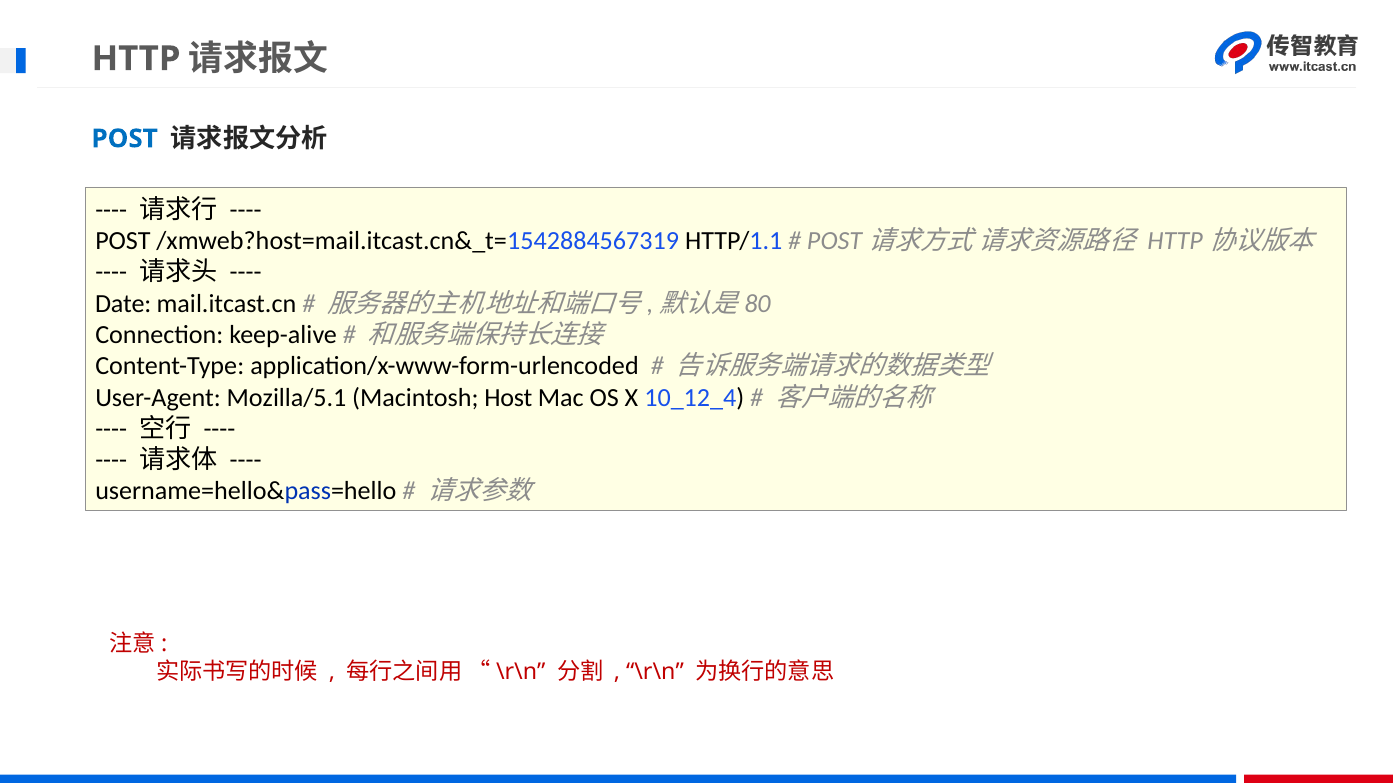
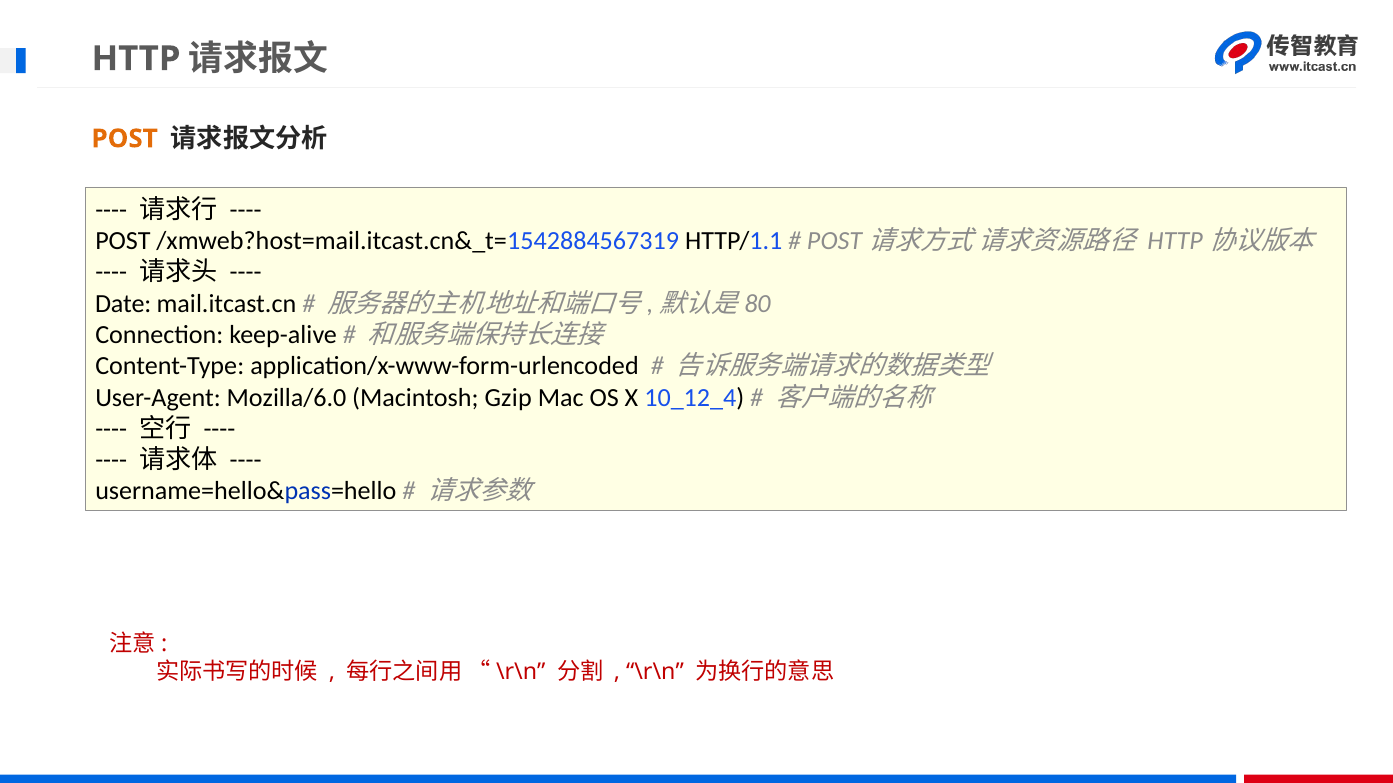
POST colour: blue -> orange (125, 139)
Mozilla/5.1: Mozilla/5.1 -> Mozilla/6.0 (287, 398)
Host: Host -> Gzip (508, 398)
